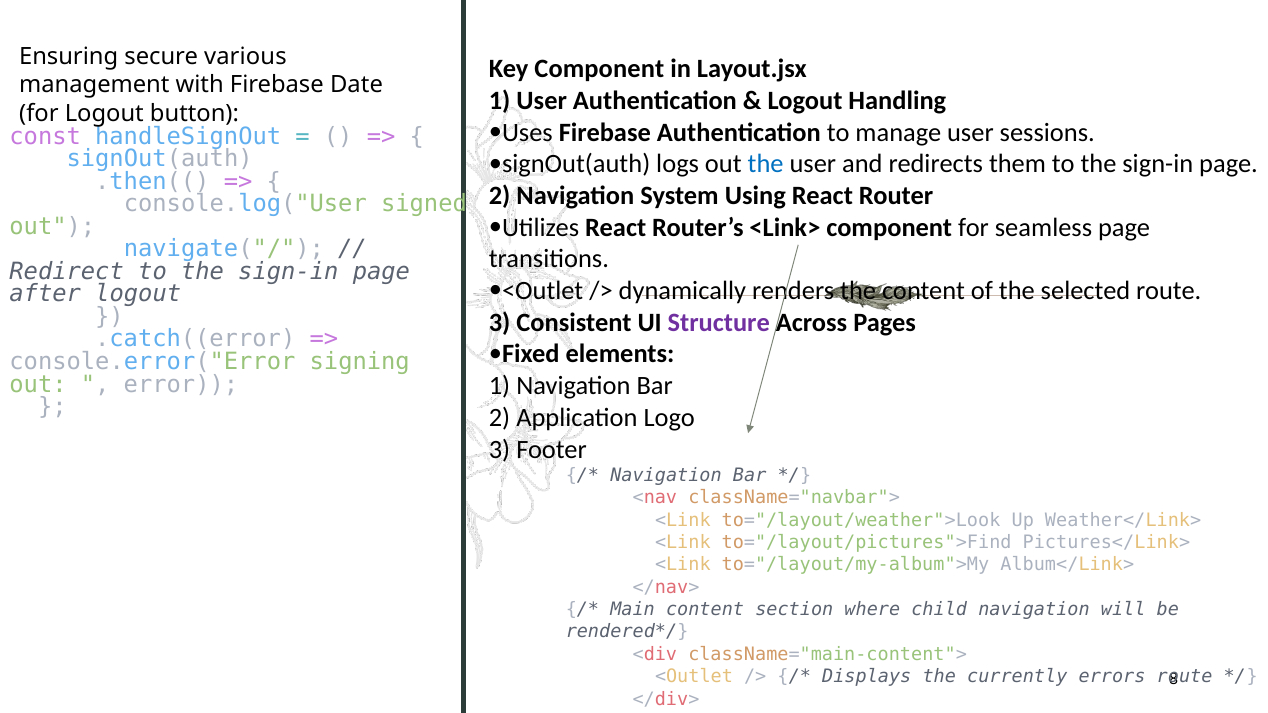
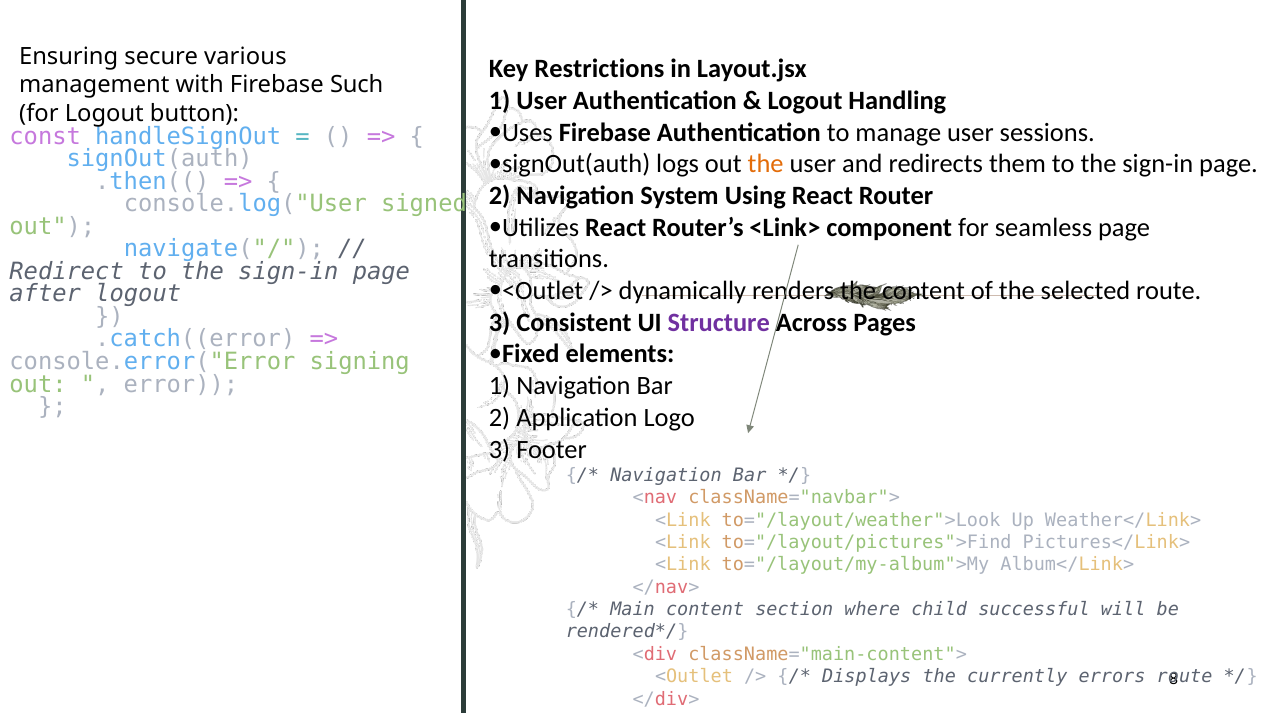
Key Component: Component -> Restrictions (599, 69)
Date: Date -> Such (357, 85)
the colour: blue -> orange (766, 164)
child navigation: navigation -> successful (1034, 610)
